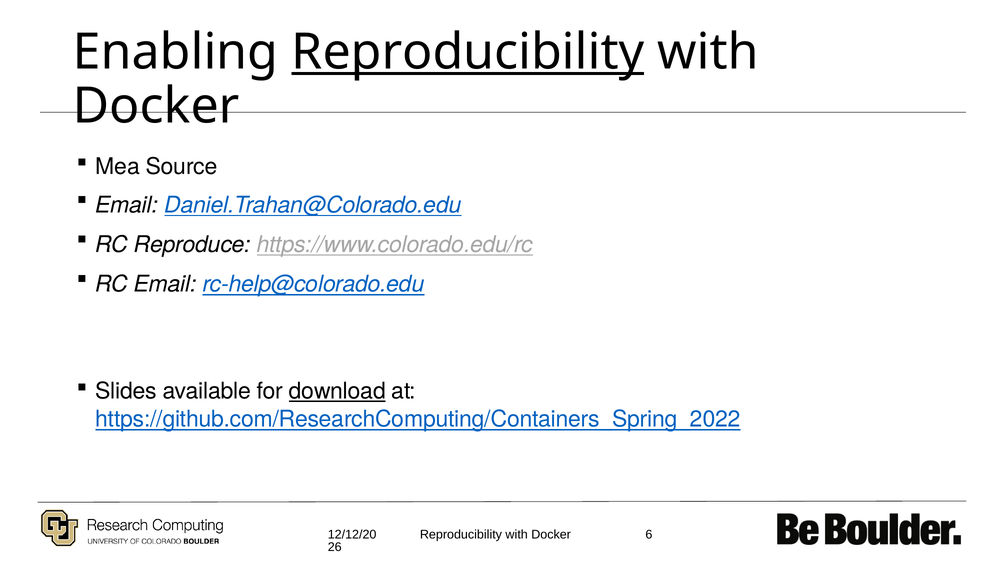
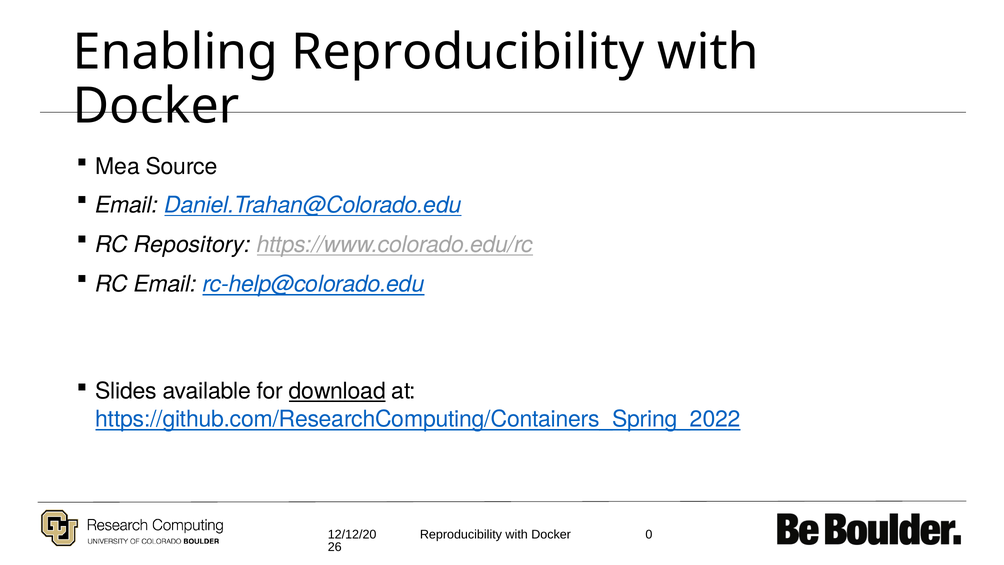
Reproducibility underline: present -> none (468, 52)
Reproduce: Reproduce -> Repository (192, 244)
6: 6 -> 0 (649, 534)
